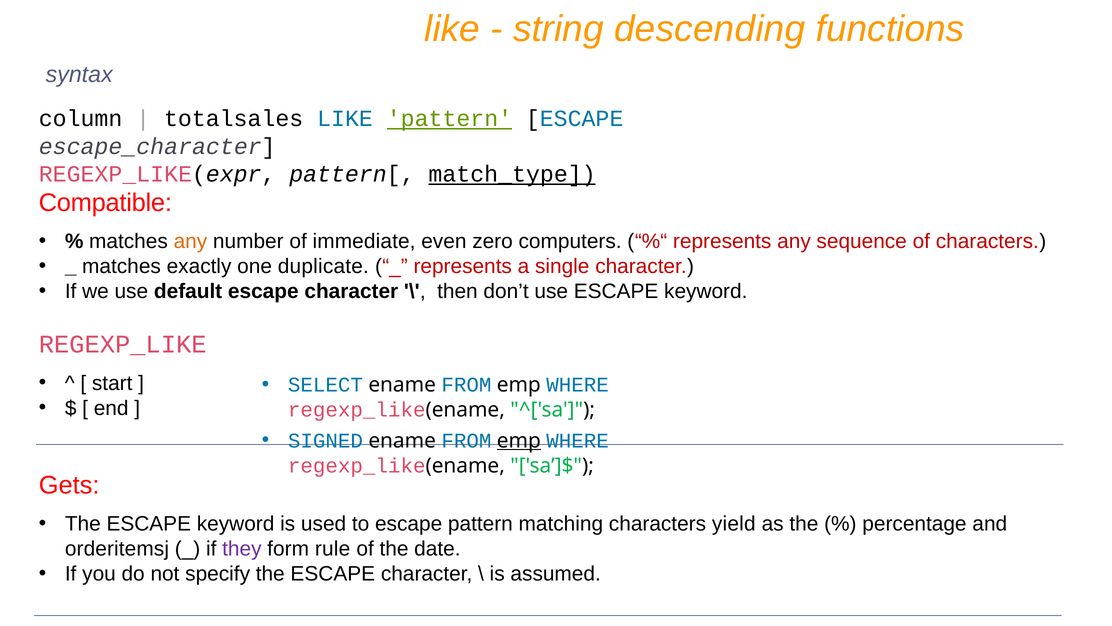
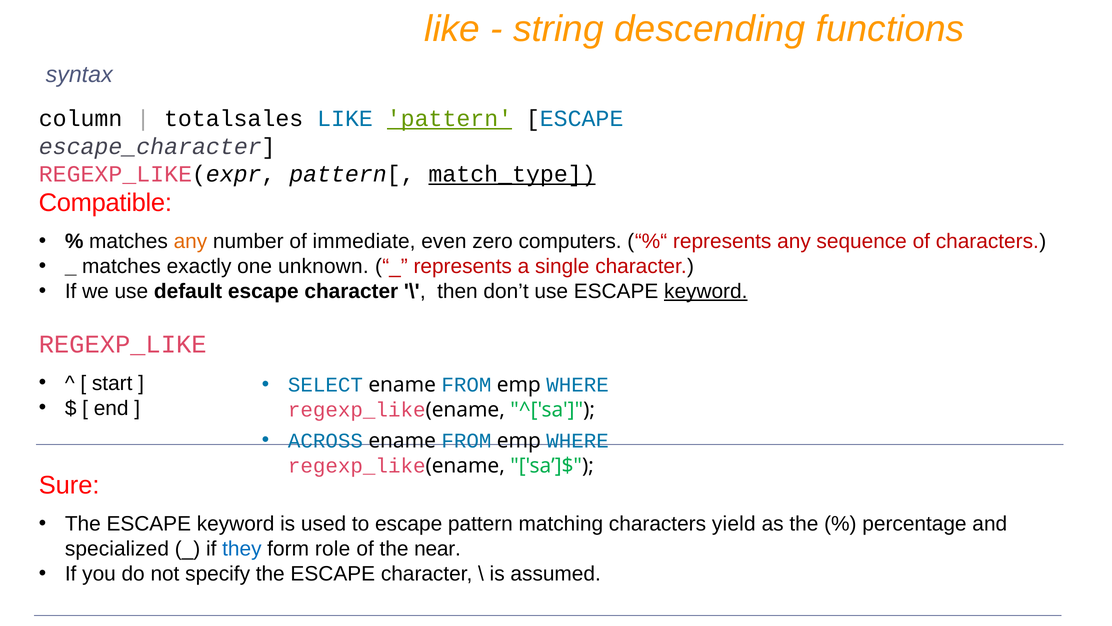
duplicate: duplicate -> unknown (323, 266)
keyword underline: none -> present (706, 291)
SIGNED: SIGNED -> ACROSS (325, 440)
emp underline: present -> none (519, 440)
Gets: Gets -> Sure (69, 485)
orderitemsj: orderitemsj -> specialized (117, 549)
they colour: purple -> blue (242, 549)
rule: rule -> role (333, 549)
date: date -> near (438, 549)
